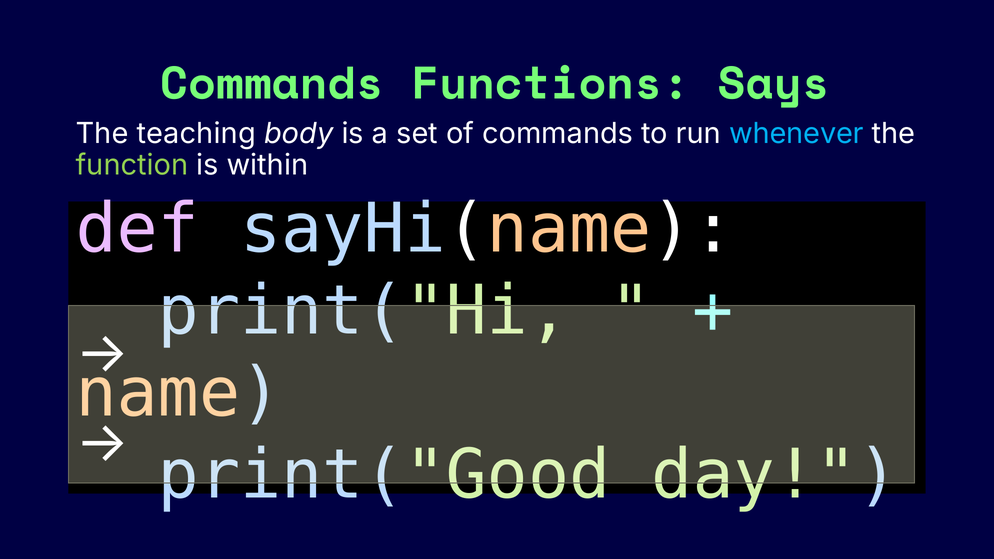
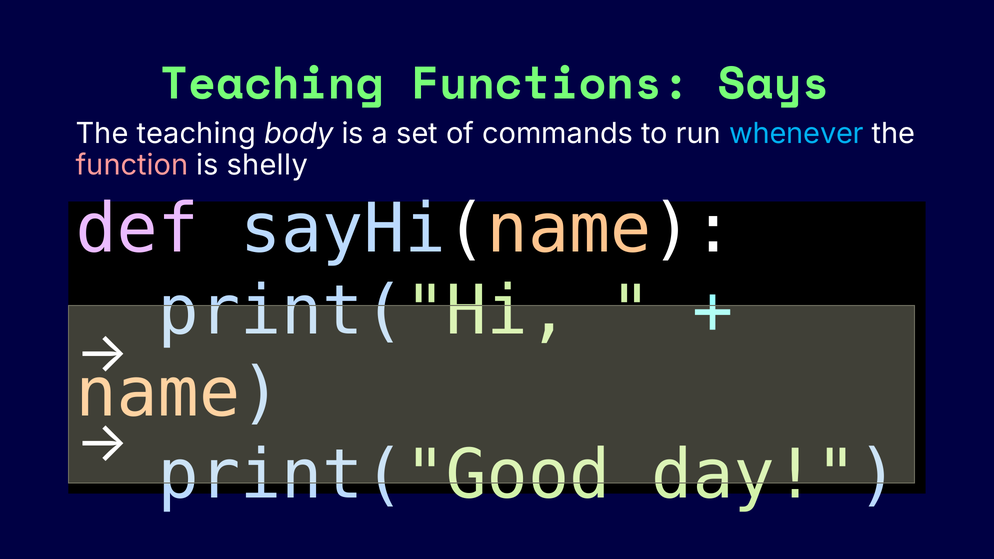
Commands: Commands -> Teaching (272, 83)
function colour: light green -> pink (132, 165)
within: within -> shelly (267, 165)
